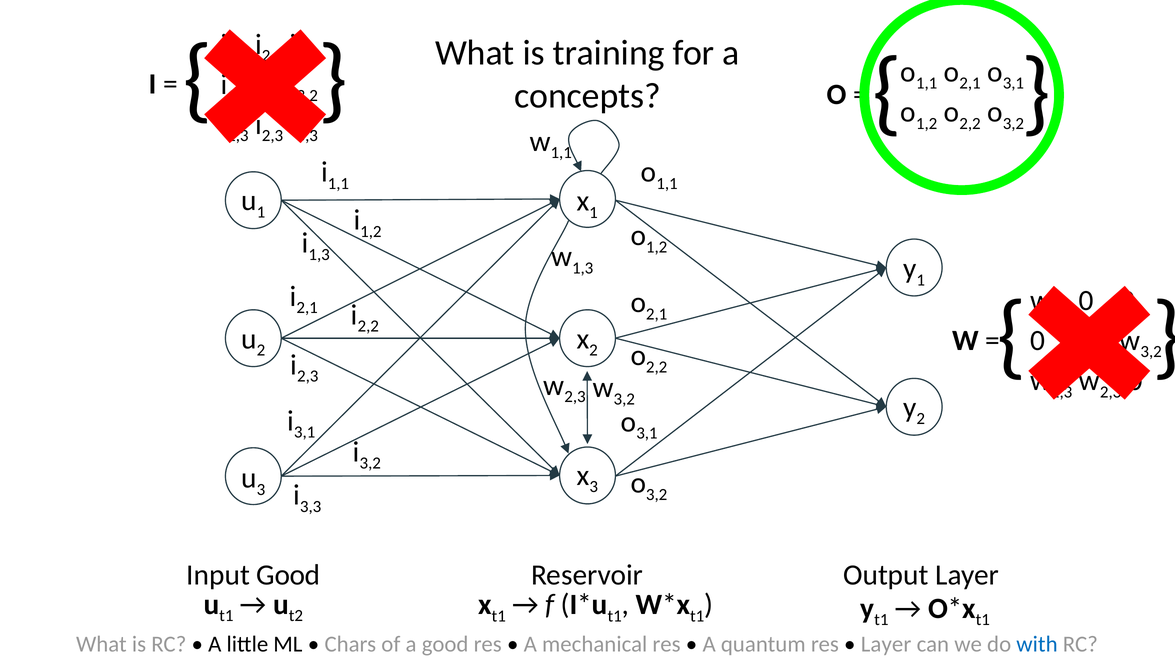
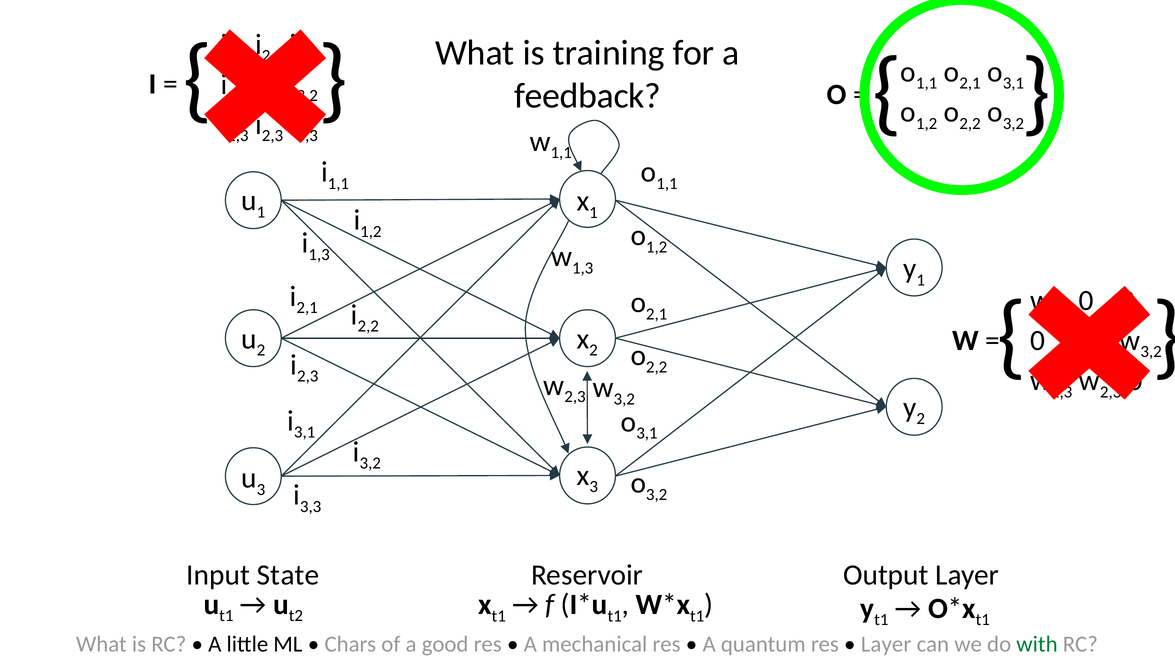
concepts: concepts -> feedback (588, 96)
Input Good: Good -> State (288, 575)
with colour: blue -> green (1037, 644)
